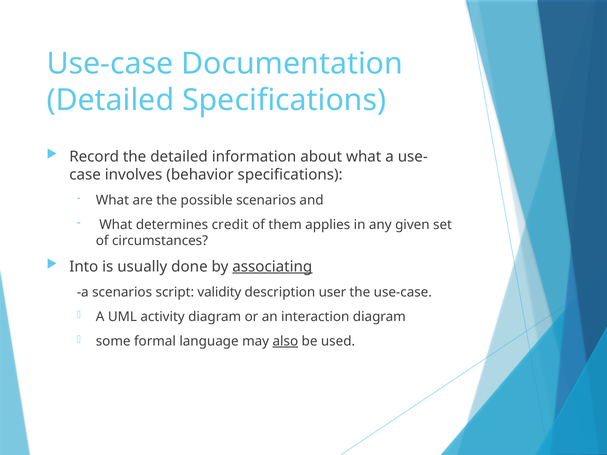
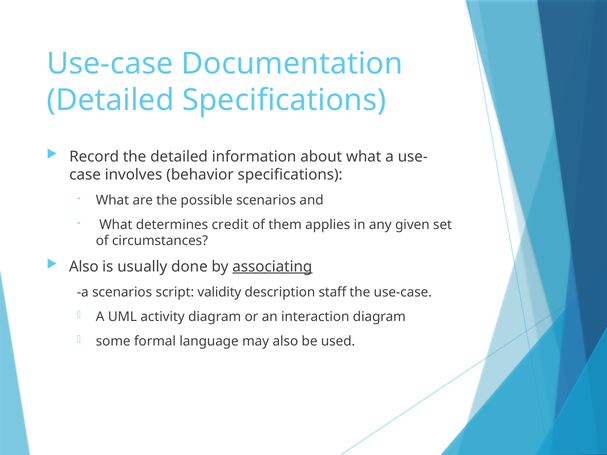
Into: Into -> Also (84, 267)
user: user -> staff (332, 292)
also underline: present -> none (285, 341)
